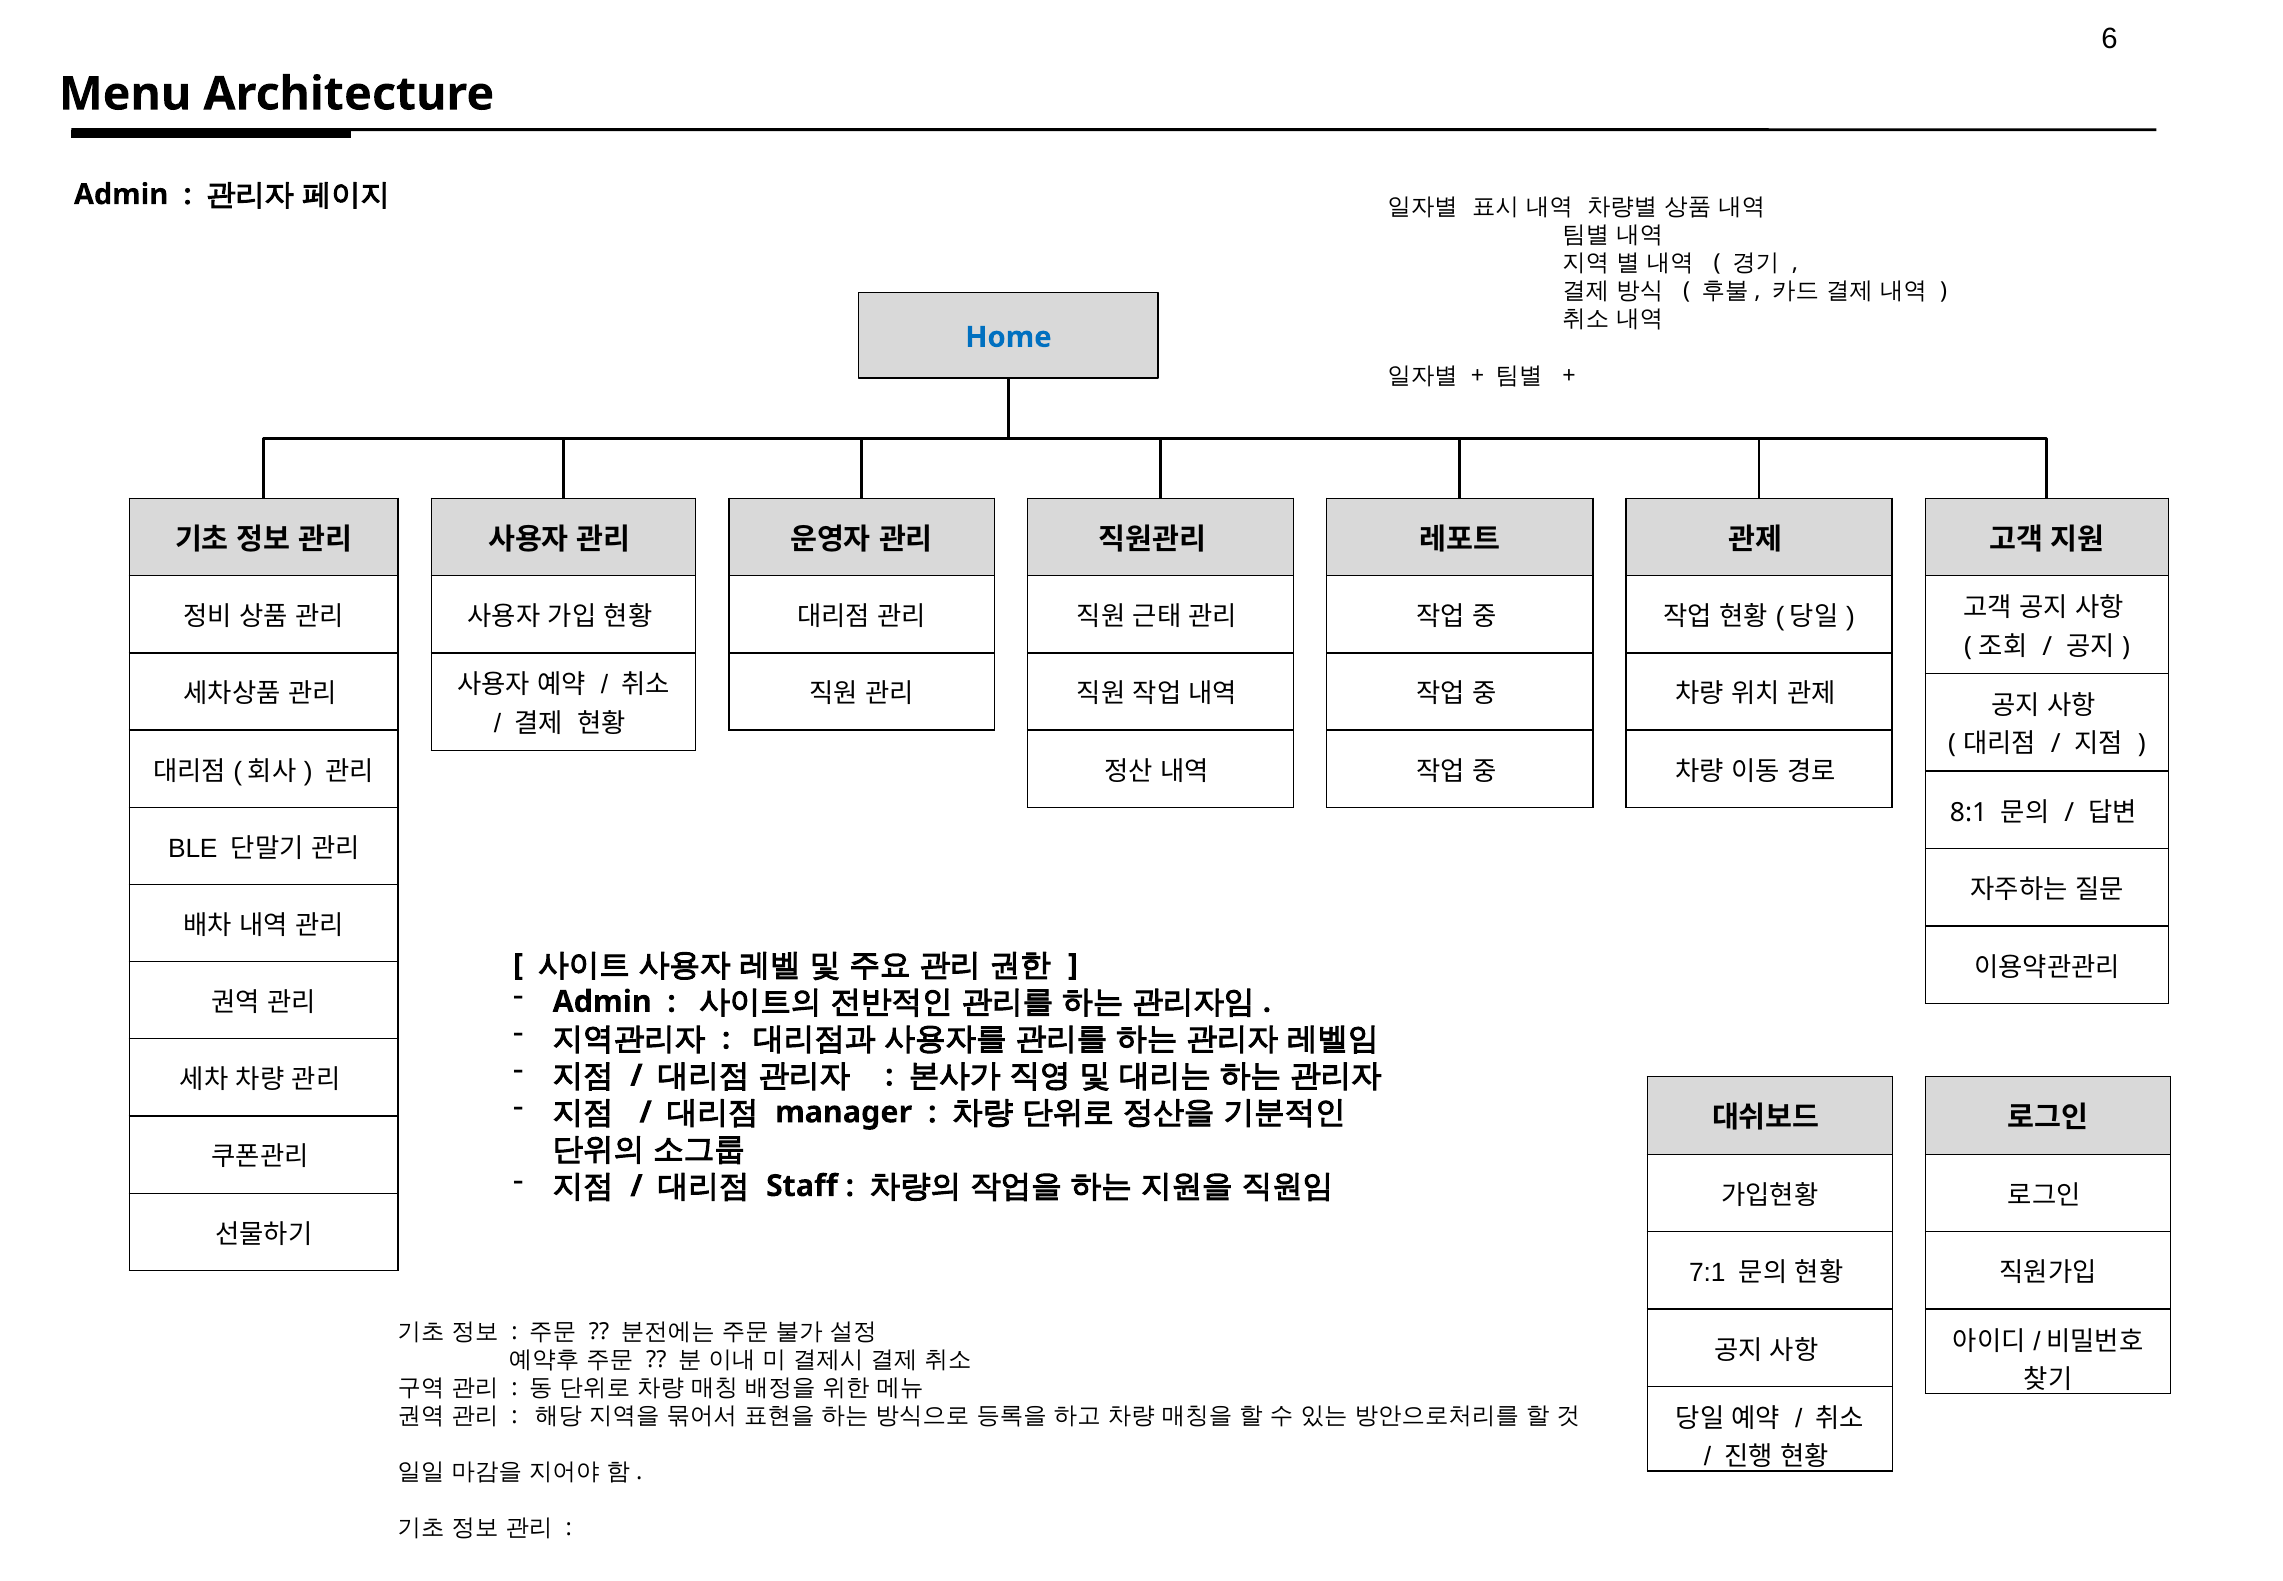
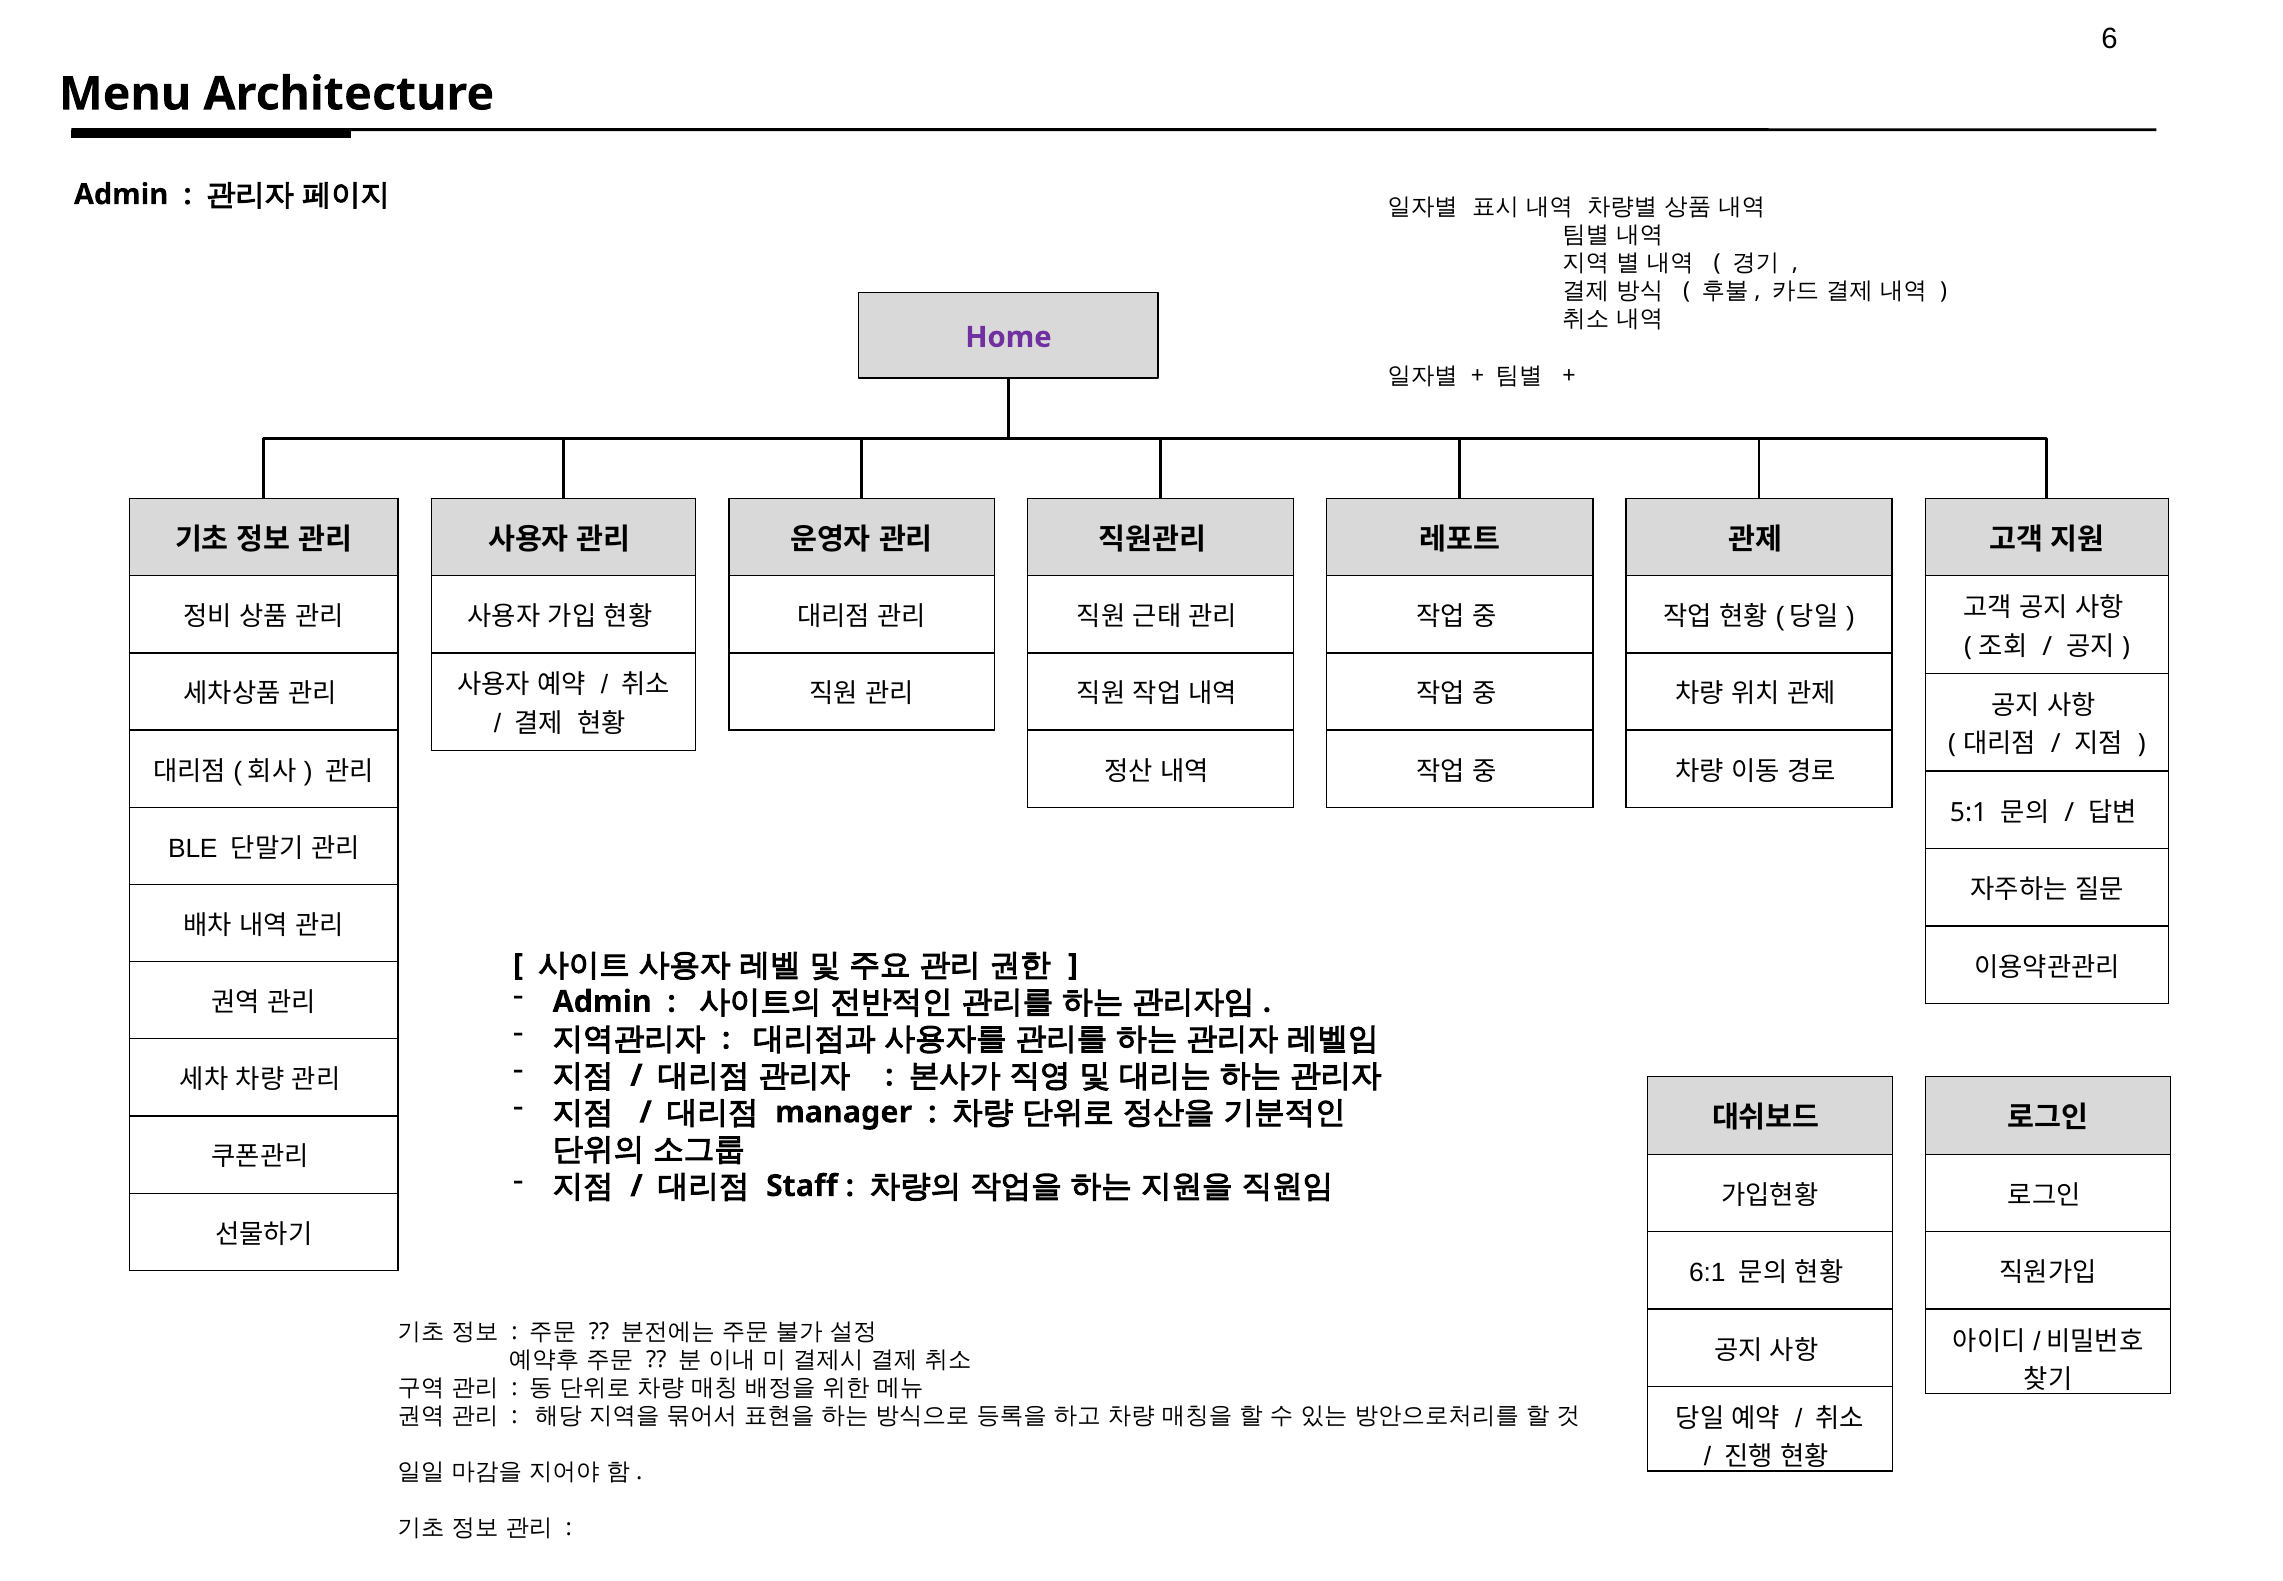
Home colour: blue -> purple (1008, 337)
8:1: 8:1 -> 5:1 (1969, 812)
7:1: 7:1 -> 6:1 (1707, 1273)
